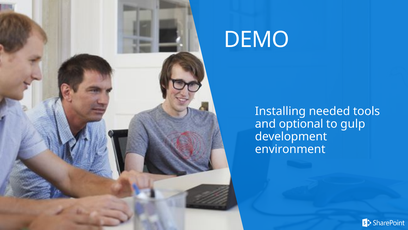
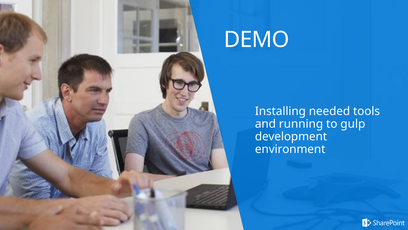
optional: optional -> running (301, 124)
